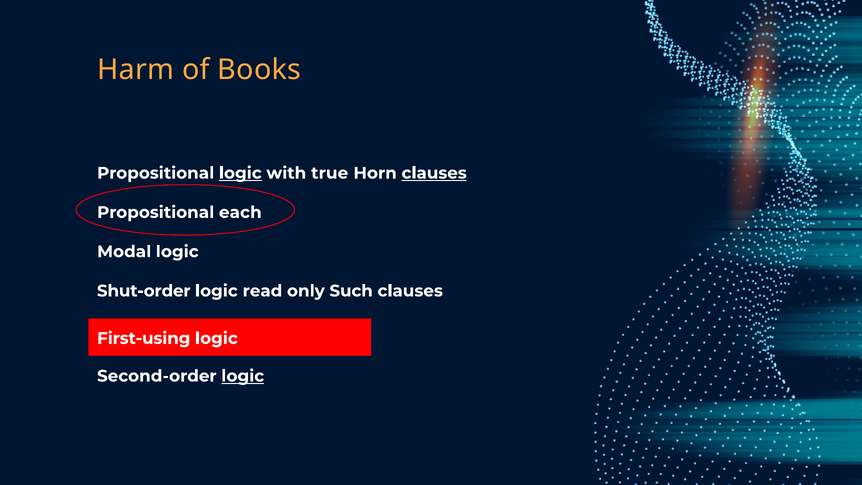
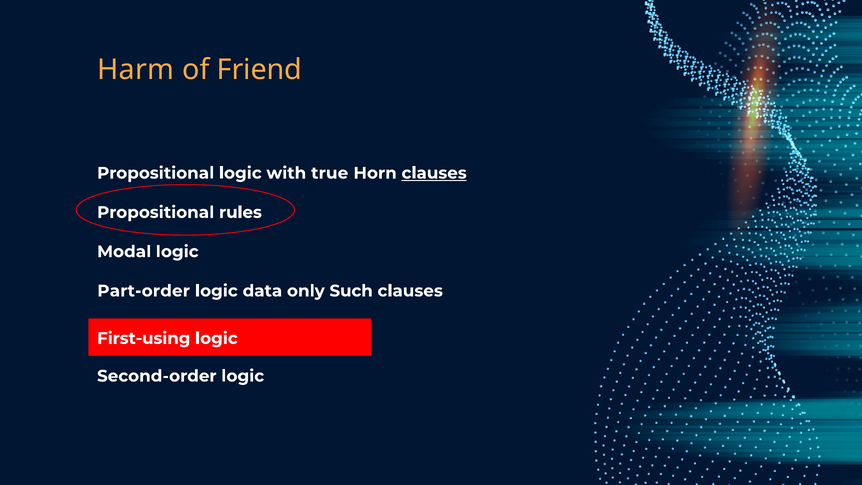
Books: Books -> Friend (259, 70)
logic underline: present -> none (240, 173)
each: each -> rules (240, 212)
Shut-order: Shut-order -> Part-order (144, 291)
read: read -> data (262, 291)
logic underline: present -> none (243, 376)
